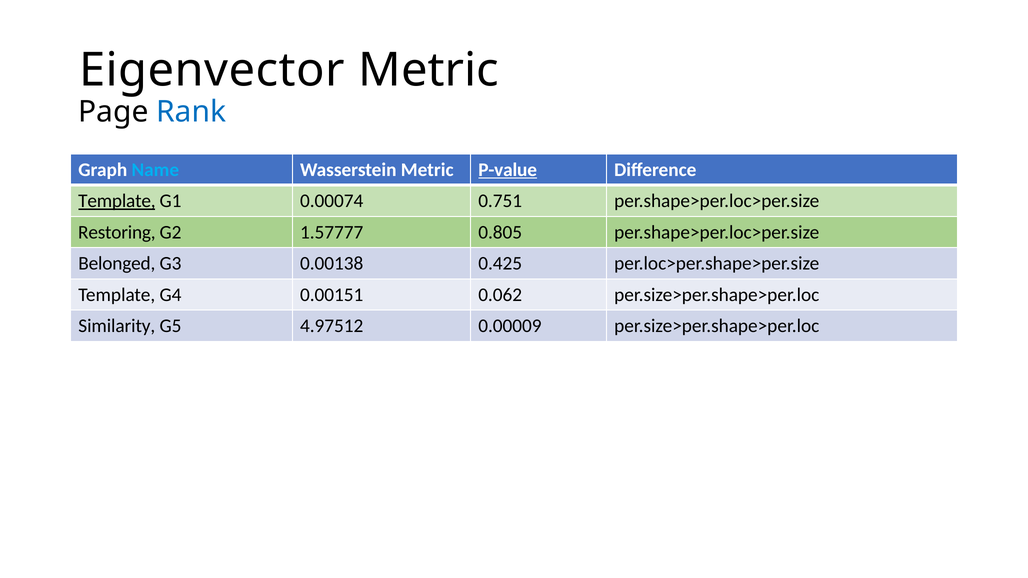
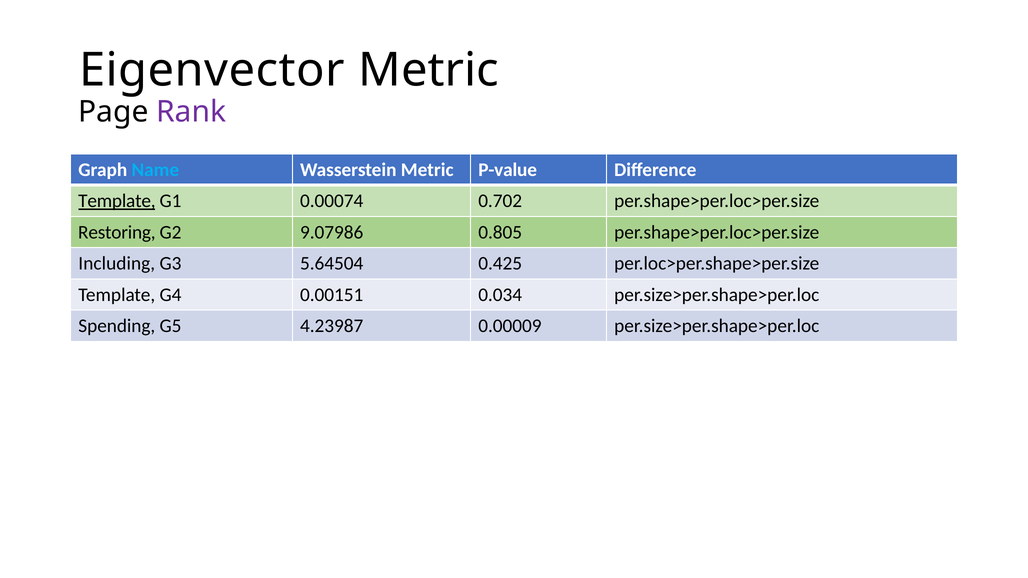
Rank colour: blue -> purple (191, 112)
P-value underline: present -> none (508, 170)
0.751: 0.751 -> 0.702 (500, 201)
1.57777: 1.57777 -> 9.07986 (332, 232)
Belonged: Belonged -> Including (117, 264)
0.00138: 0.00138 -> 5.64504 (332, 264)
0.062: 0.062 -> 0.034 (500, 295)
Similarity: Similarity -> Spending (117, 326)
4.97512: 4.97512 -> 4.23987 (332, 326)
